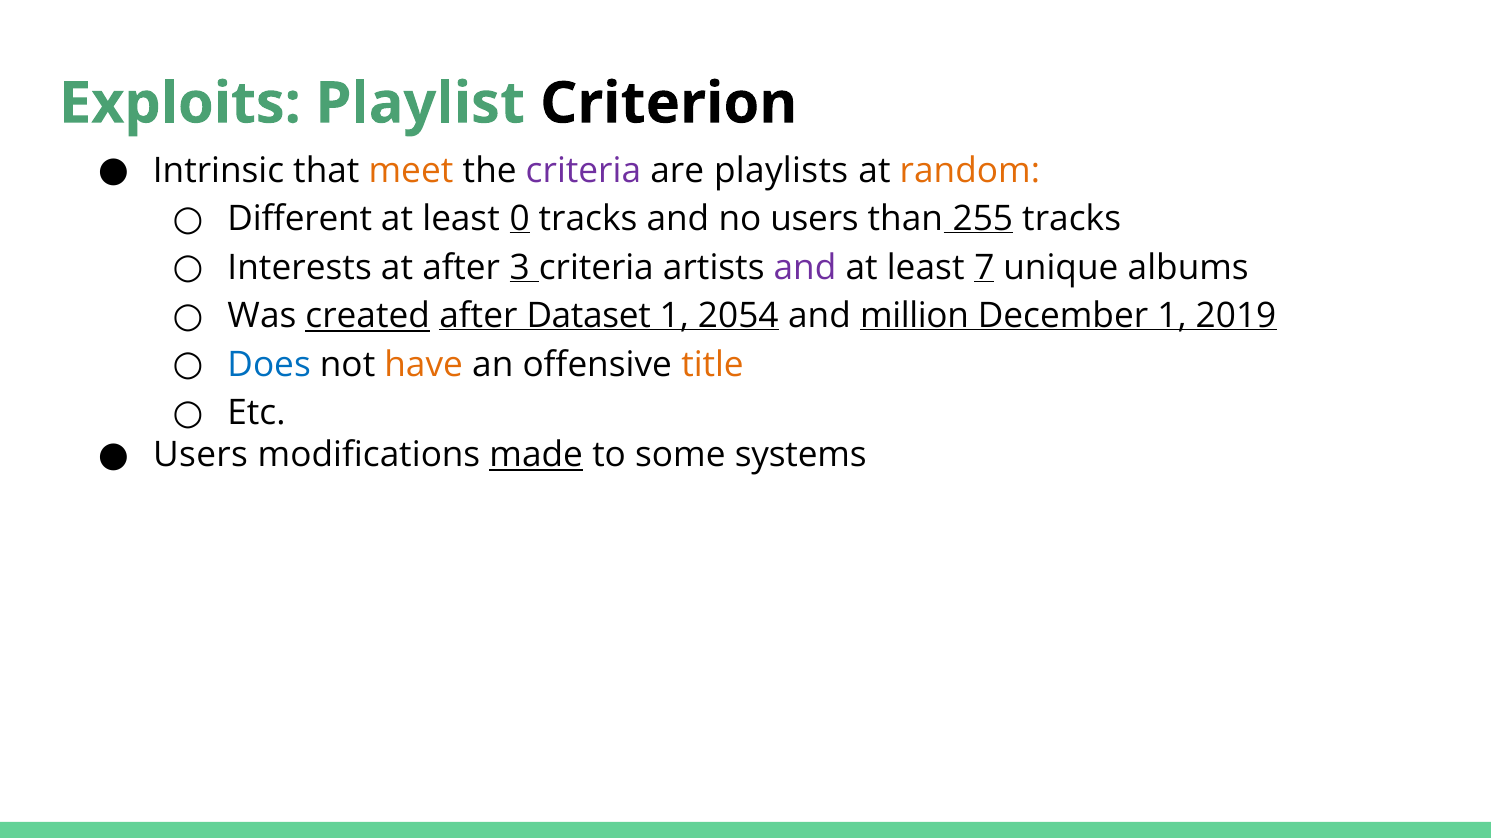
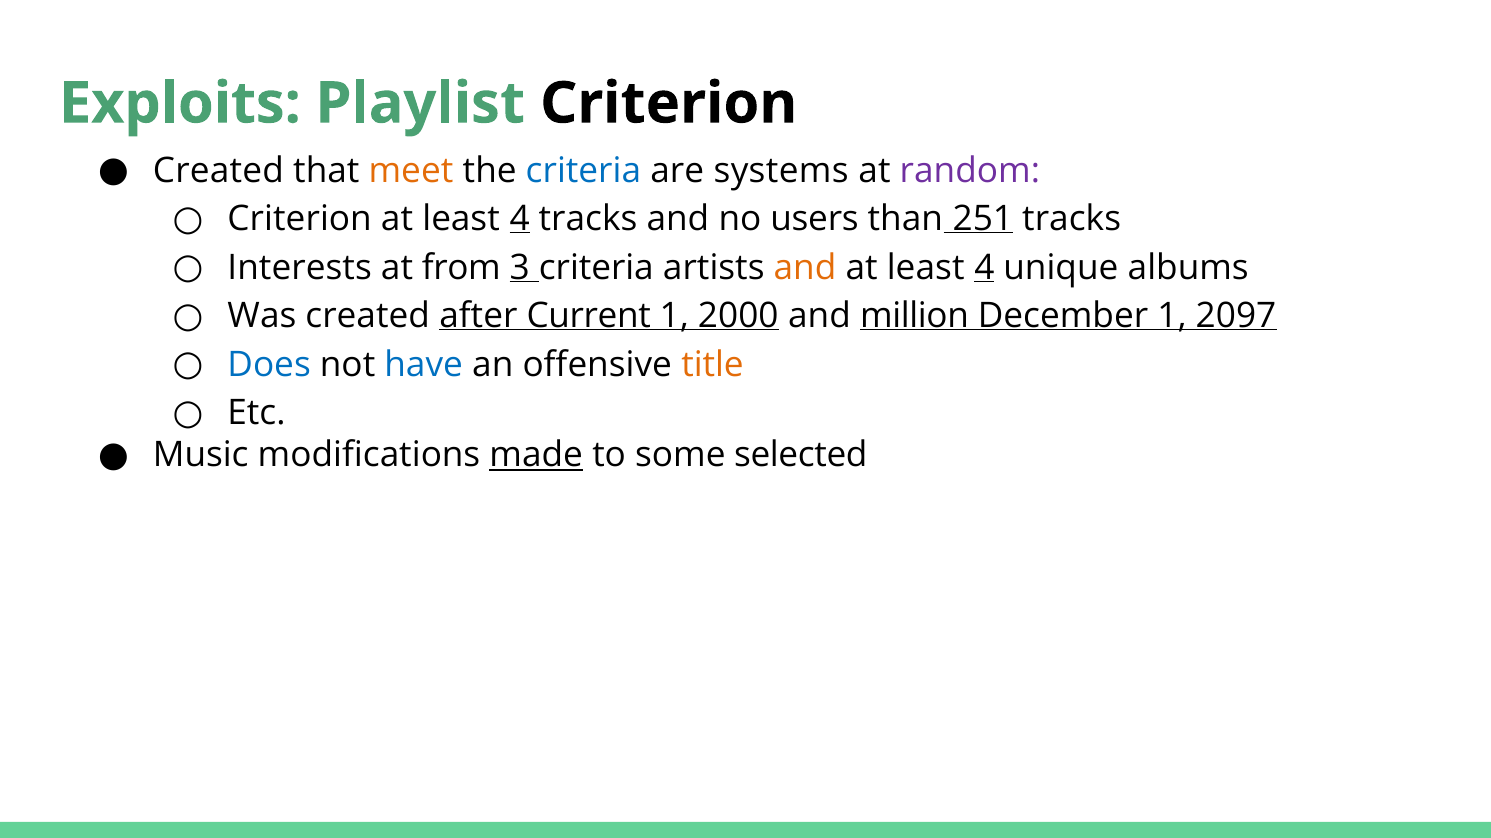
Intrinsic: Intrinsic -> Created (218, 171)
criteria colour: purple -> blue (583, 171)
playlists: playlists -> systems (781, 171)
random colour: orange -> purple (970, 171)
Different: Different -> Criterion (300, 219)
0: 0 -> 4 (520, 219)
255: 255 -> 251 (983, 219)
at after: after -> from (461, 268)
and colour: purple -> orange (805, 268)
7: 7 -> 4 (984, 268)
created underline: present -> none (368, 316)
Dataset: Dataset -> Current (589, 316)
2054: 2054 -> 2000 (738, 316)
2019: 2019 -> 2097 (1236, 316)
have colour: orange -> blue (424, 365)
Users: Users -> Music (201, 456)
systems: systems -> selected (801, 456)
